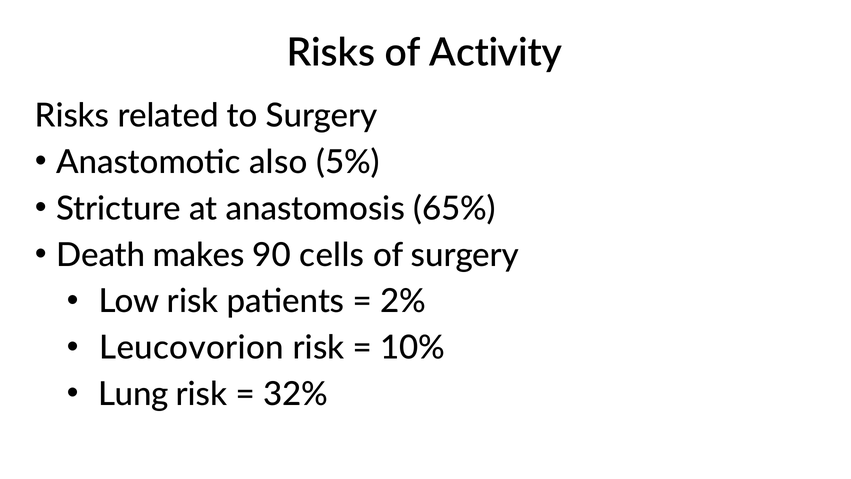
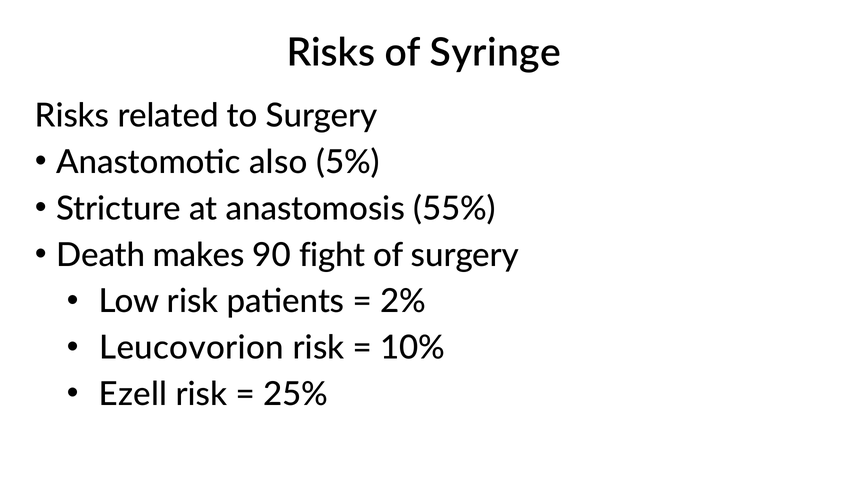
Activity: Activity -> Syringe (495, 53)
65%: 65% -> 55% (455, 209)
cells: cells -> fight (332, 255)
Lung: Lung -> Ezell (133, 394)
32%: 32% -> 25% (296, 394)
